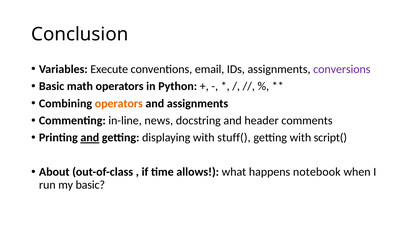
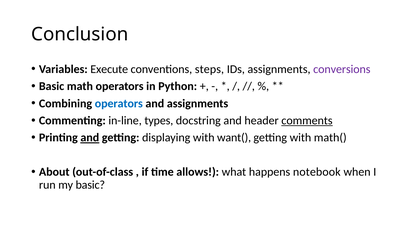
email: email -> steps (209, 69)
operators colour: orange -> blue (119, 104)
news: news -> types (159, 121)
comments underline: none -> present (307, 121)
stuff(: stuff( -> want( (234, 138)
script(: script( -> math( (330, 138)
